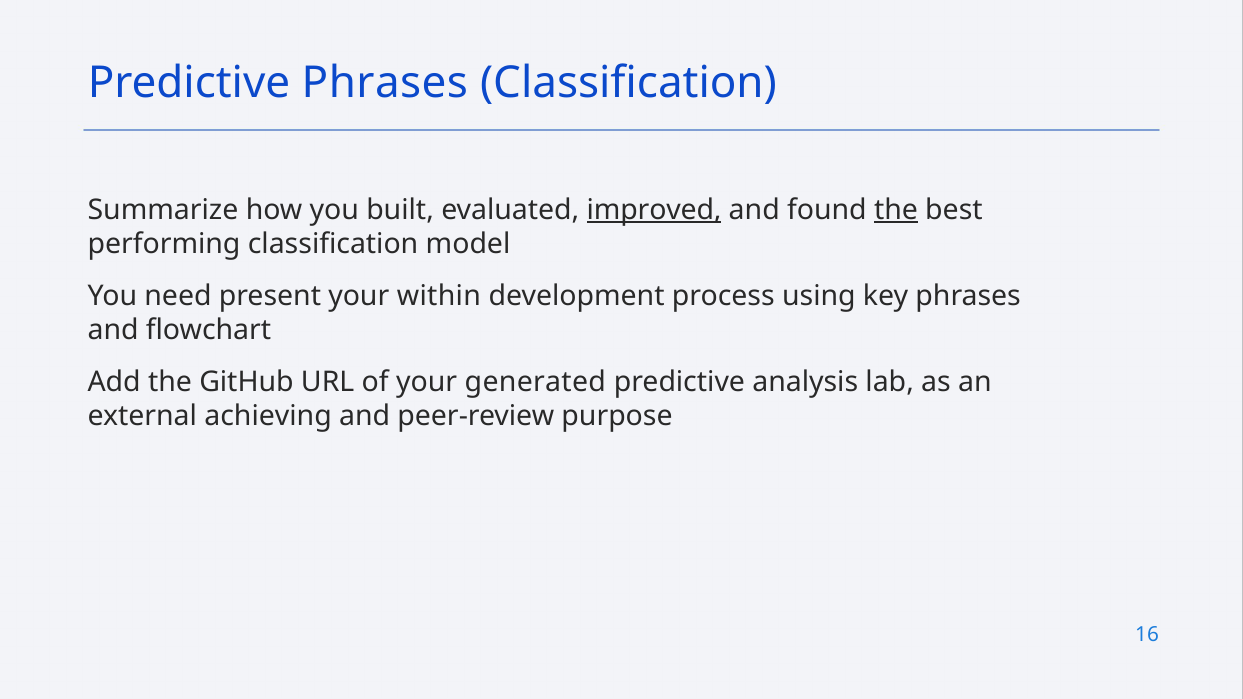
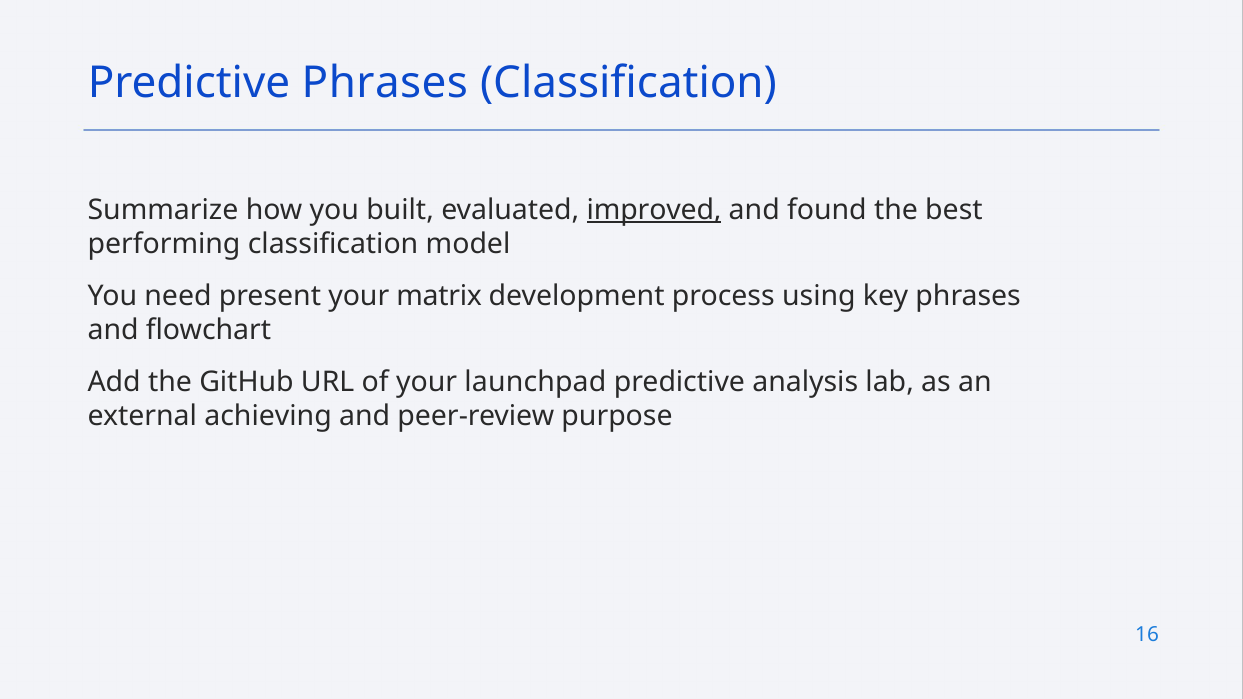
the underline: present -> none (896, 210)
within: within -> matrix (439, 296)
generated: generated -> launchpad (535, 383)
